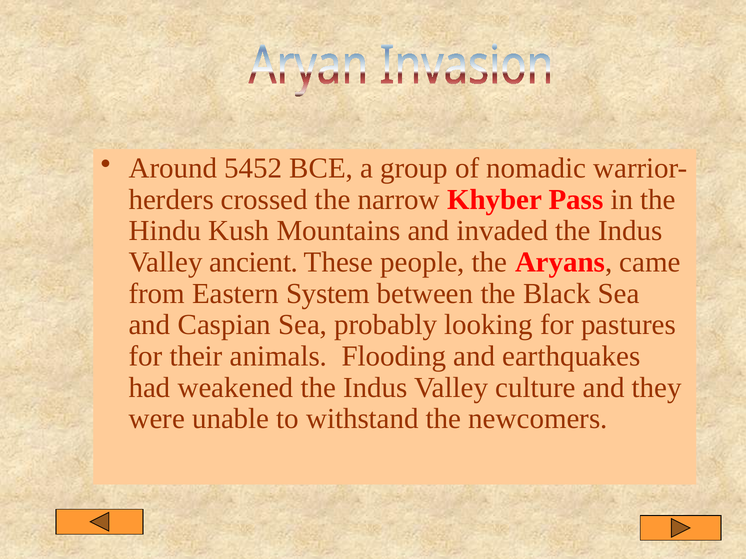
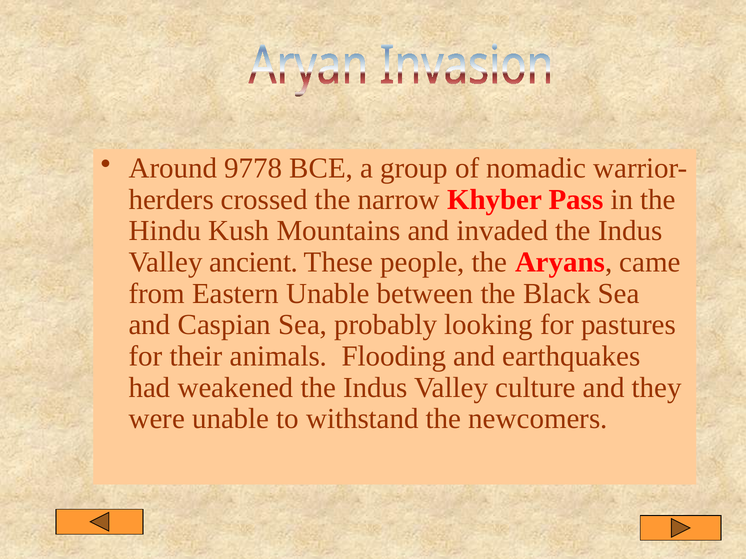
5452: 5452 -> 9778 (253, 168)
Eastern System: System -> Unable (328, 294)
